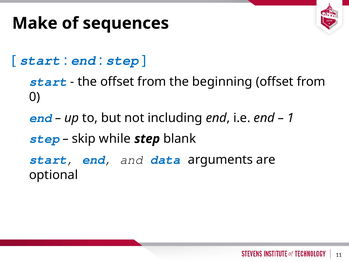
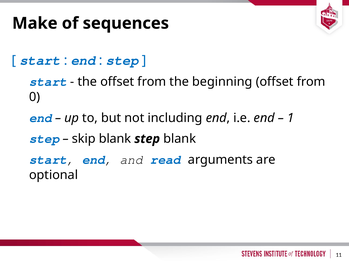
skip while: while -> blank (115, 139)
data: data -> read (165, 160)
